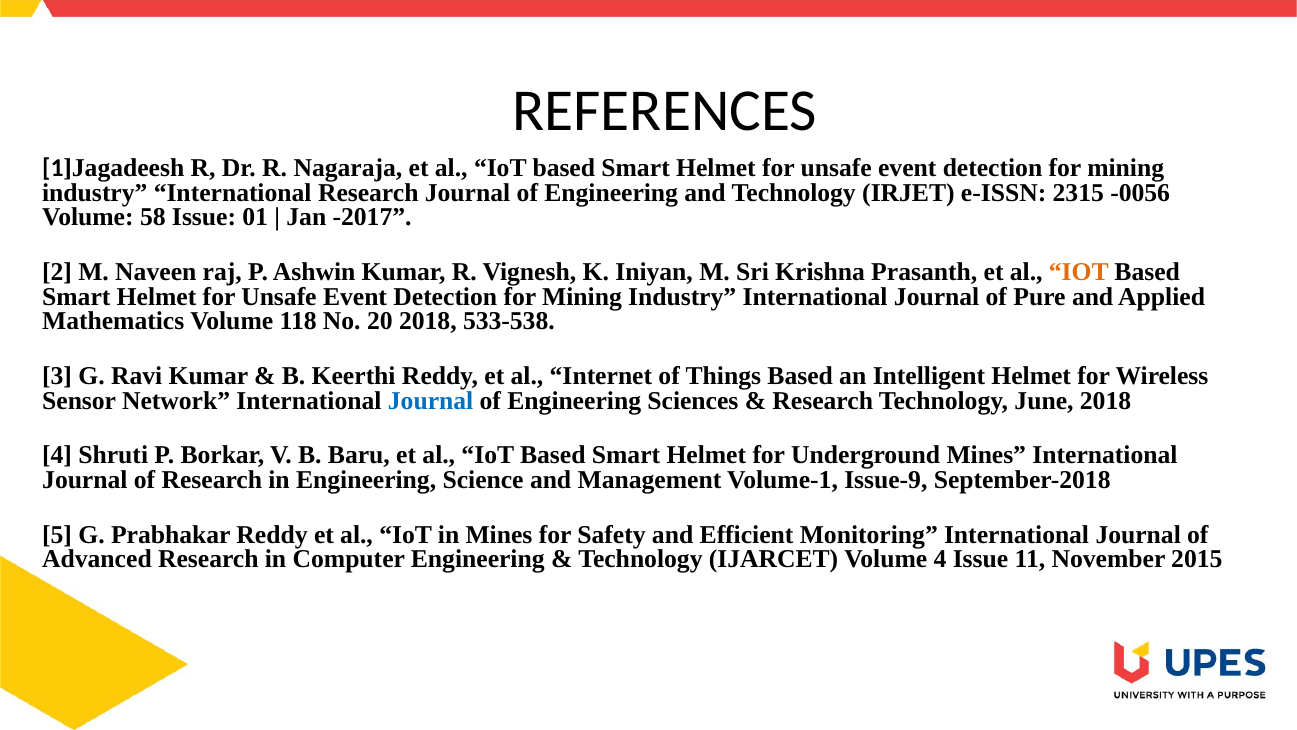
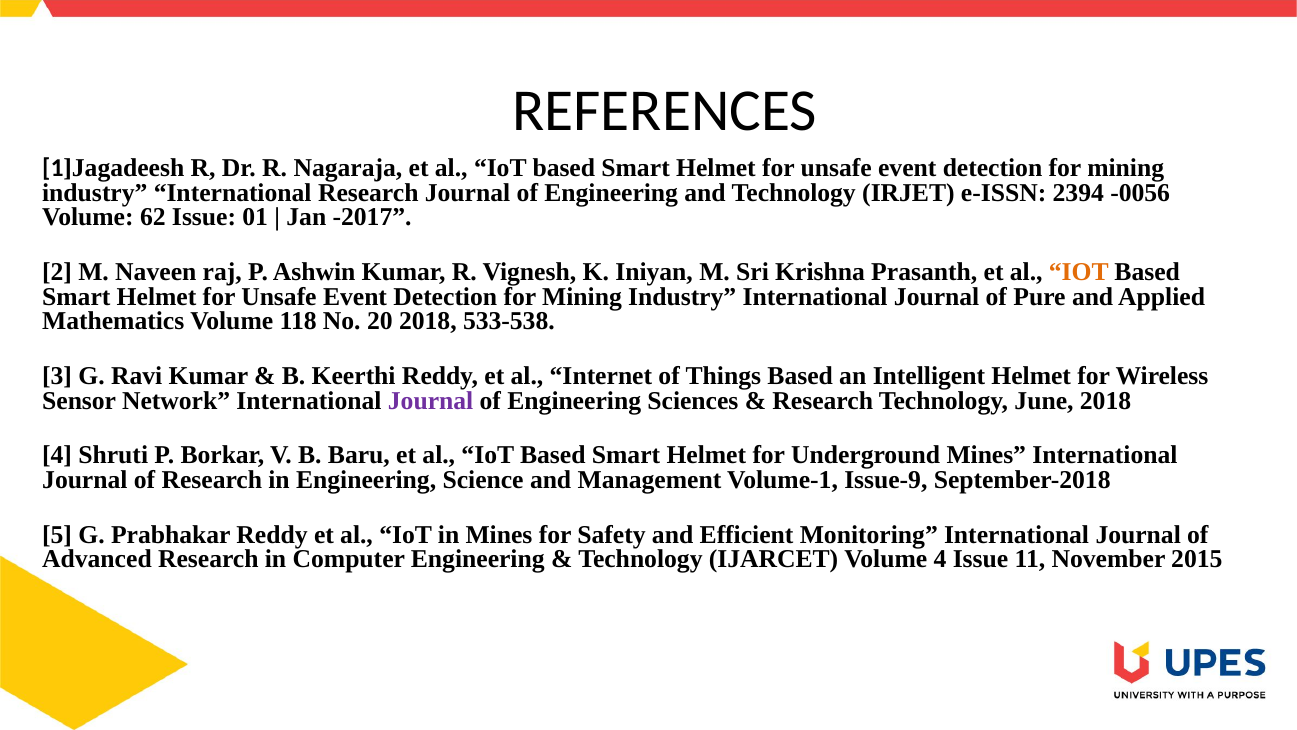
2315: 2315 -> 2394 (1078, 193)
58: 58 -> 62 (153, 217)
Journal colour: blue -> purple (431, 400)
